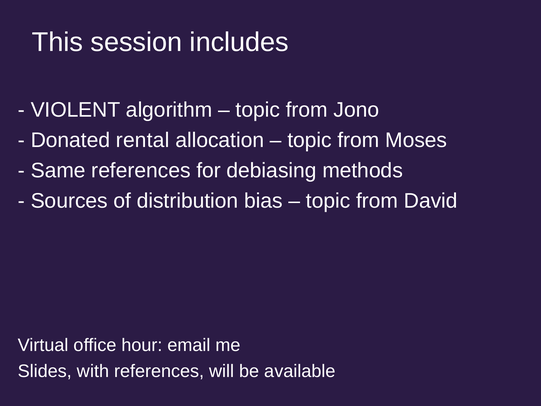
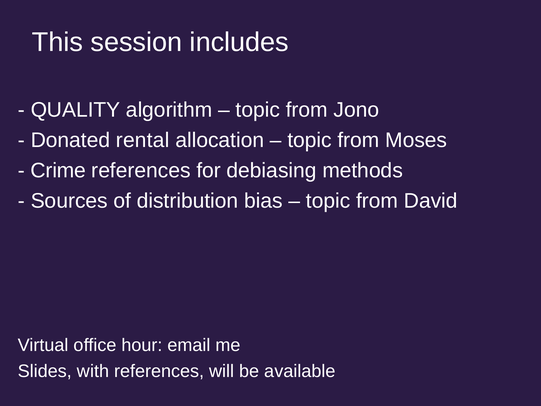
VIOLENT: VIOLENT -> QUALITY (75, 110)
Same: Same -> Crime (58, 170)
